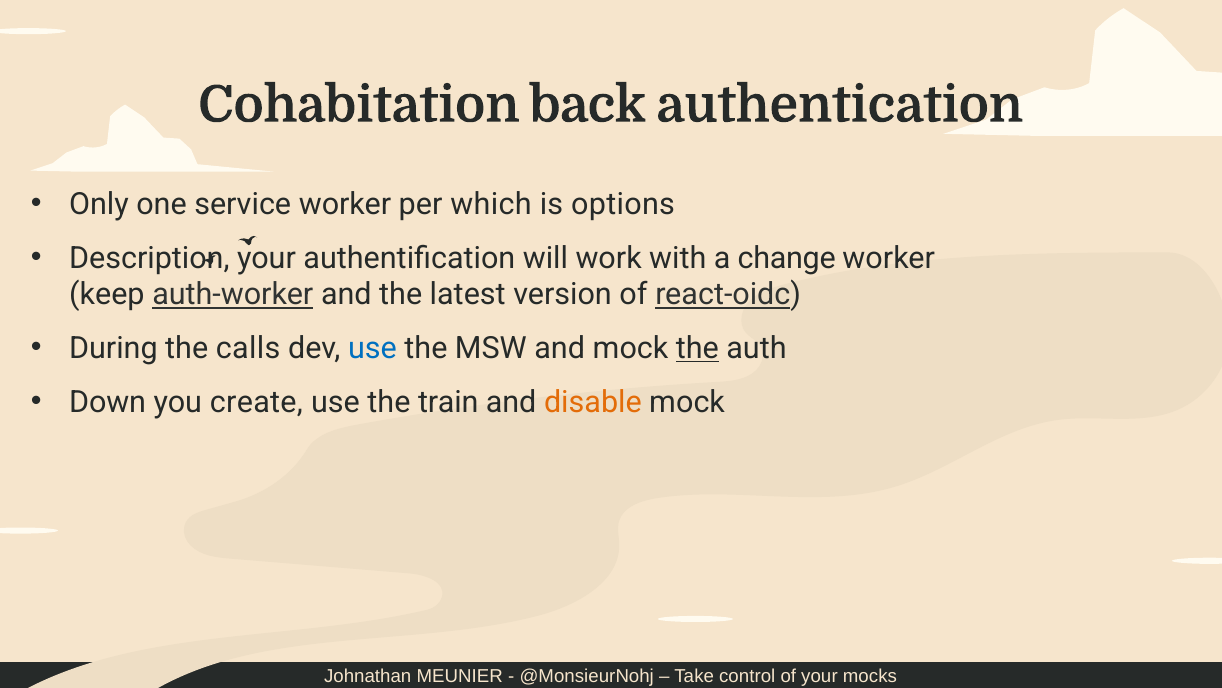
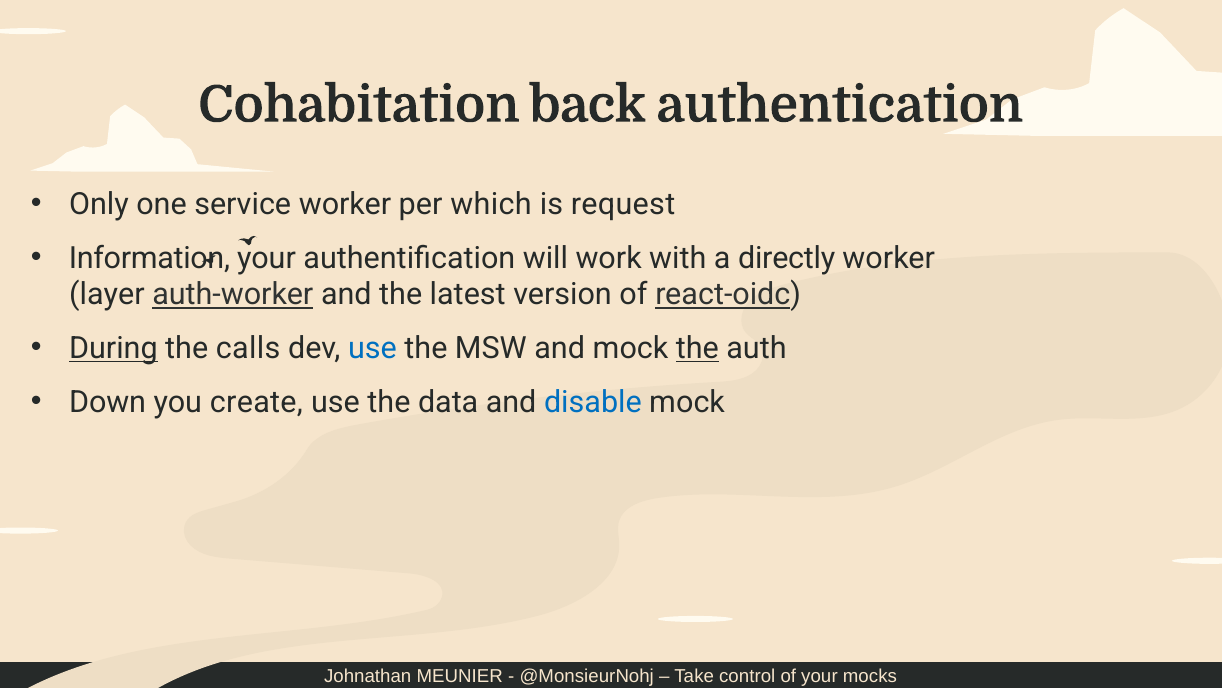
options: options -> request (623, 204)
Description: Description -> Information (149, 258)
change: change -> directly (787, 258)
keep: keep -> layer (107, 294)
During underline: none -> present (113, 348)
train: train -> data (448, 402)
disable colour: orange -> blue (593, 402)
